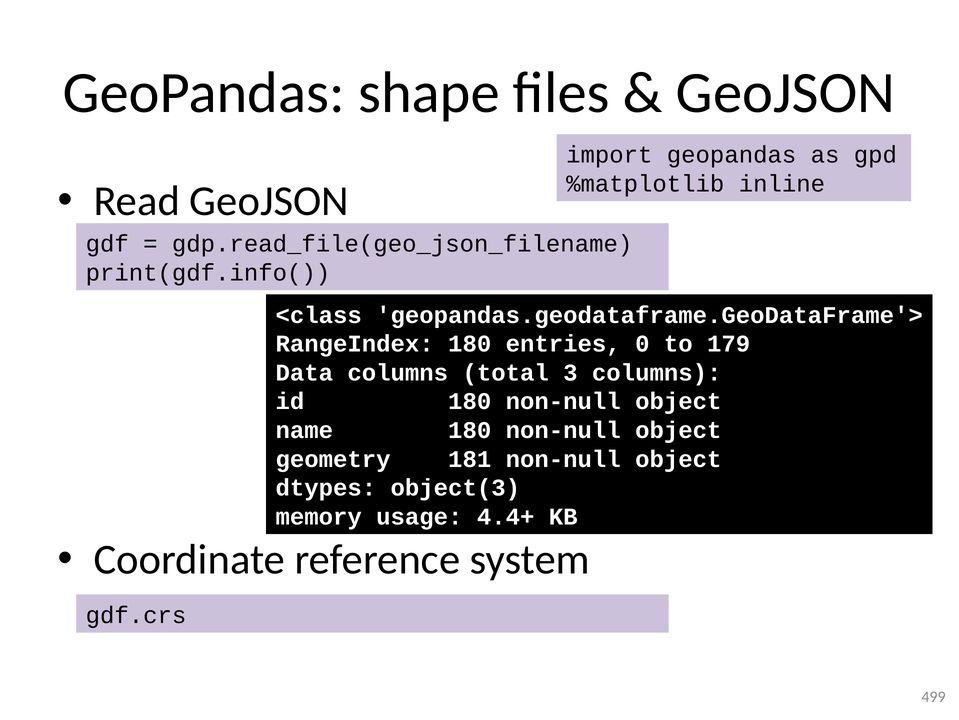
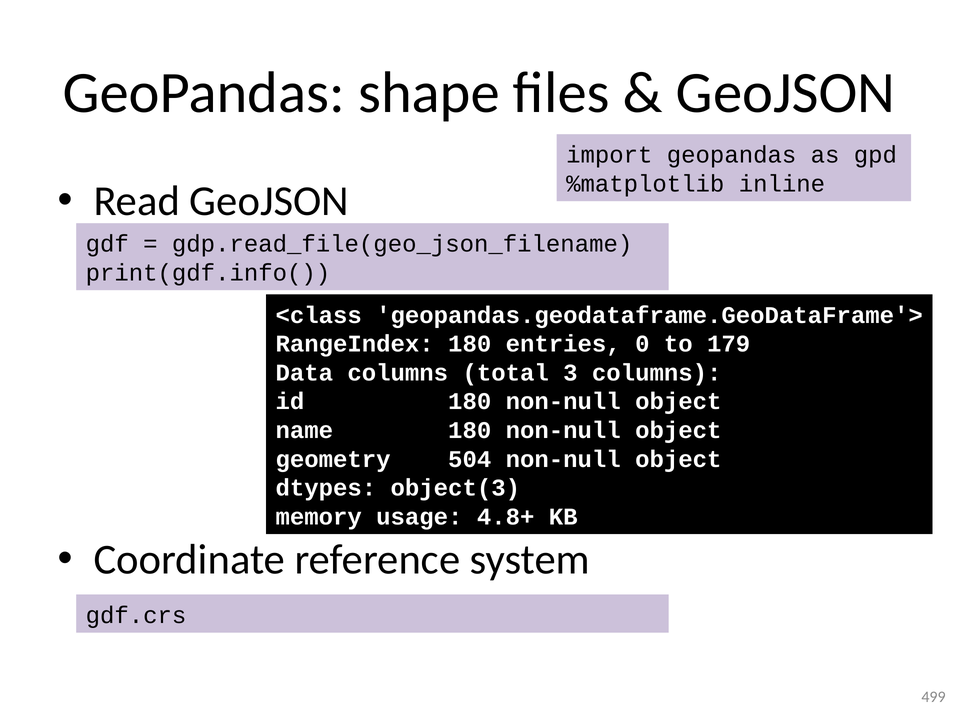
181: 181 -> 504 (470, 459)
4.4+: 4.4+ -> 4.8+ (506, 516)
